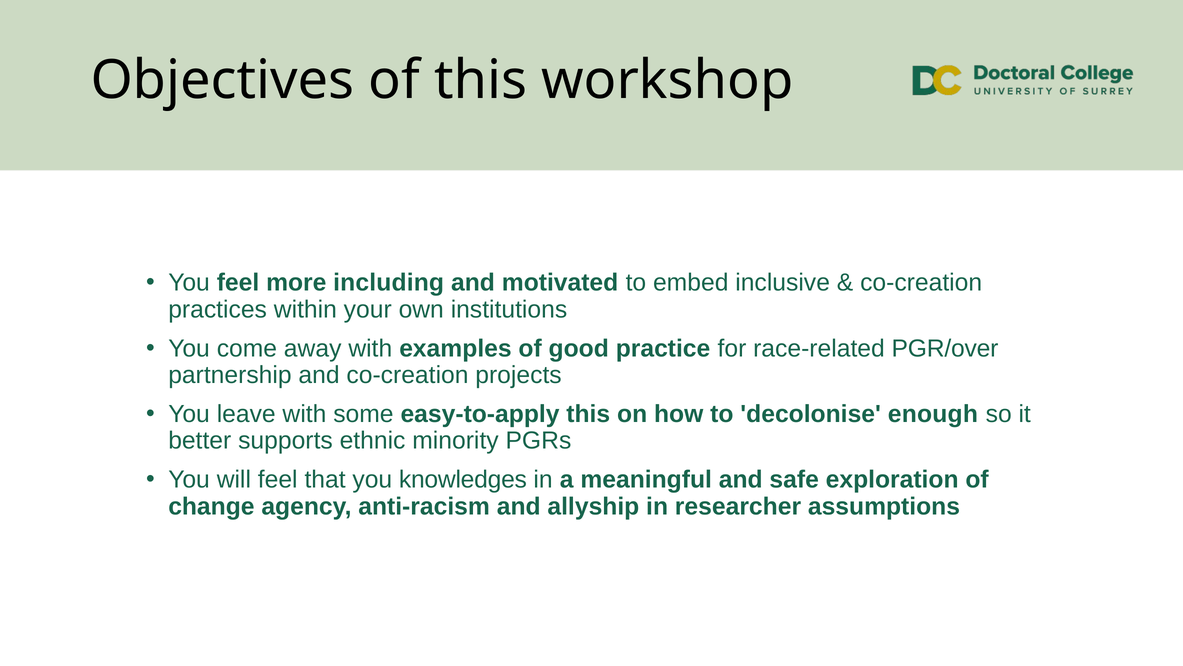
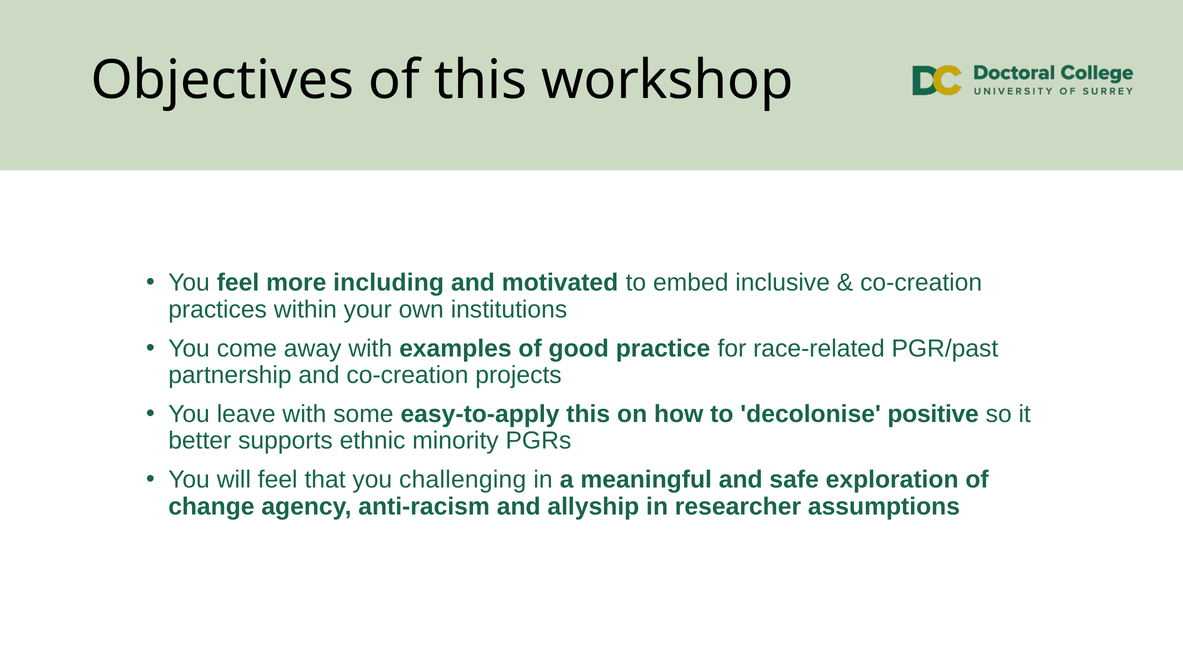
PGR/over: PGR/over -> PGR/past (945, 348)
enough: enough -> positive (933, 414)
knowledges: knowledges -> challenging (463, 479)
